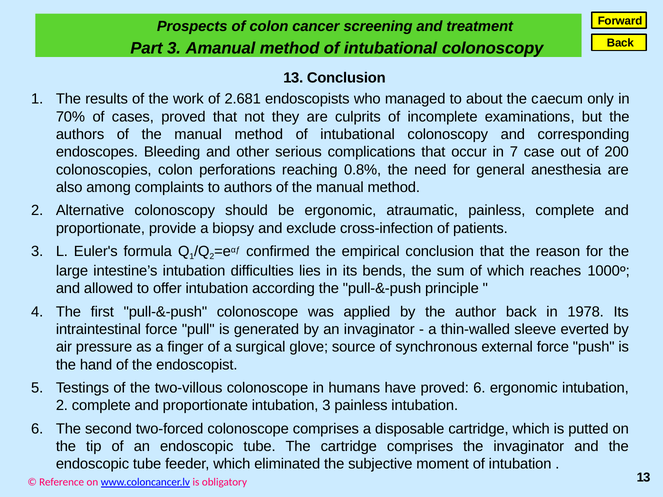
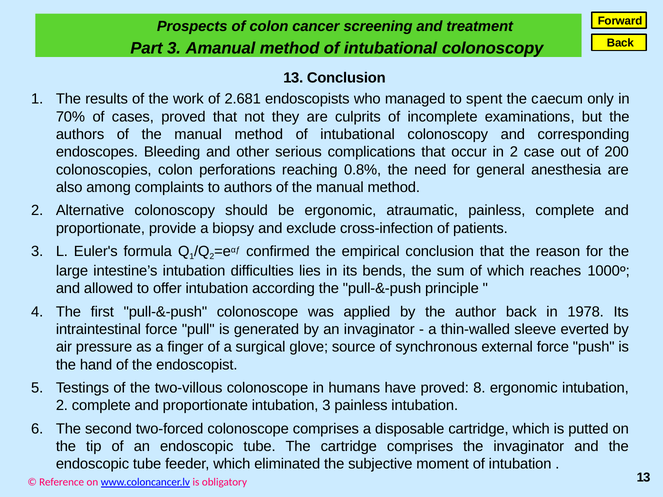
about: about -> spent (484, 99)
in 7: 7 -> 2 (514, 152)
proved 6: 6 -> 8 (479, 388)
